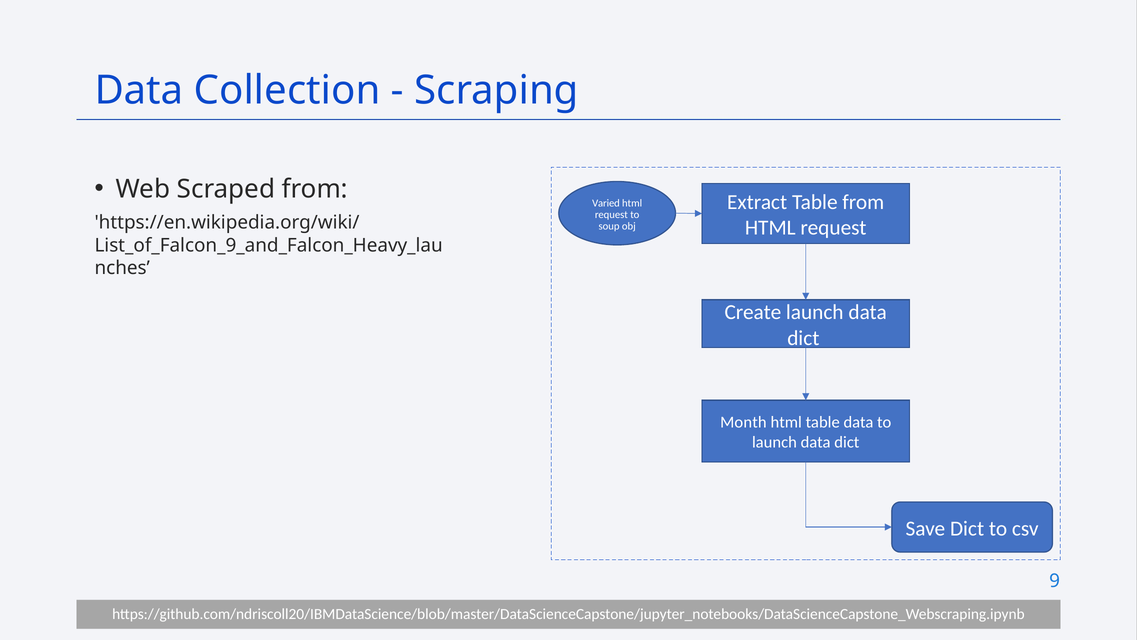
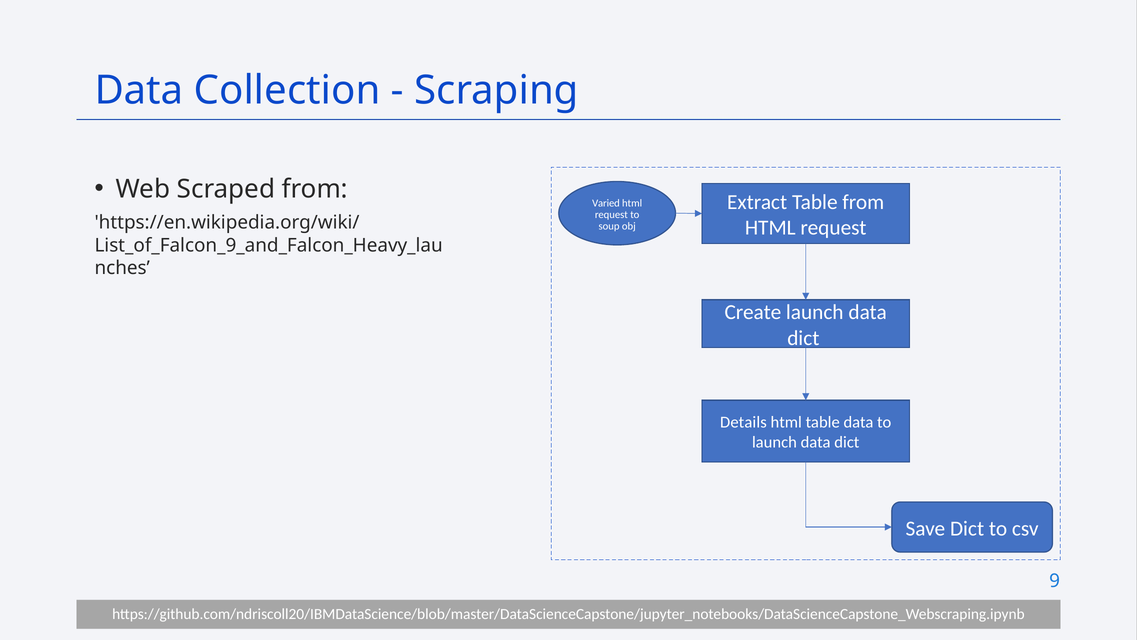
Month: Month -> Details (743, 422)
